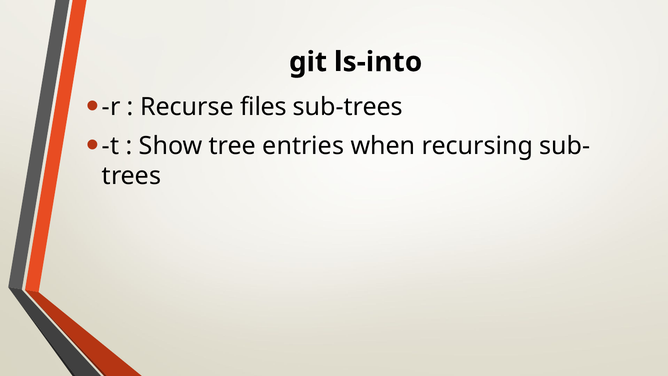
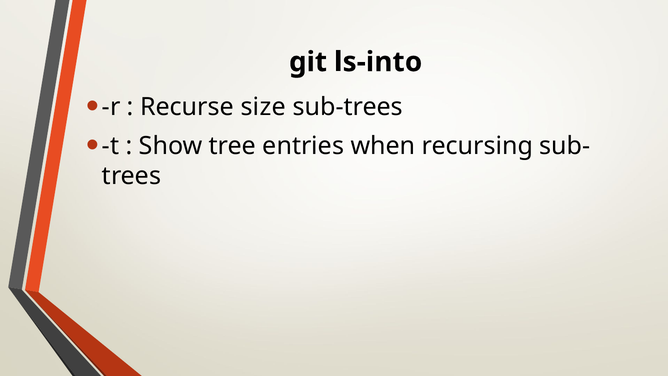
files: files -> size (263, 107)
